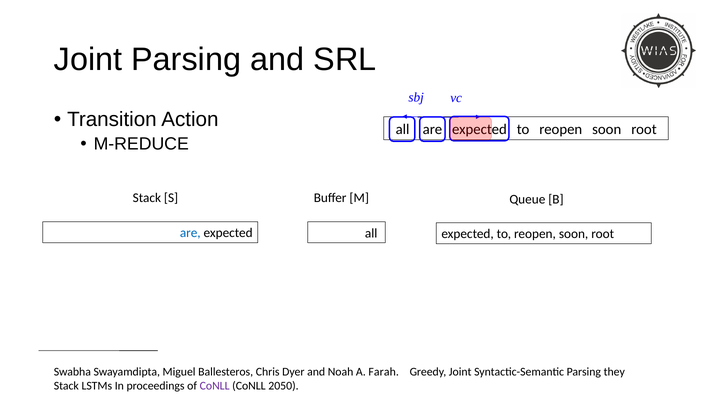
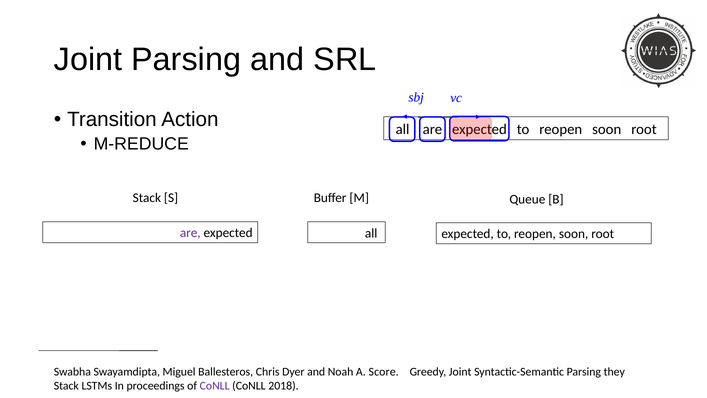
are colour: blue -> purple (190, 233)
Farah: Farah -> Score (384, 372)
2050: 2050 -> 2018 (283, 386)
